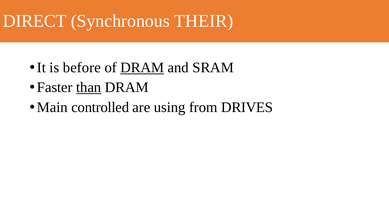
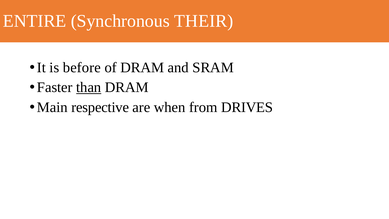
DIRECT: DIRECT -> ENTIRE (35, 21)
DRAM underline: present -> none (142, 67)
controlled: controlled -> respective (100, 107)
using: using -> when (170, 107)
